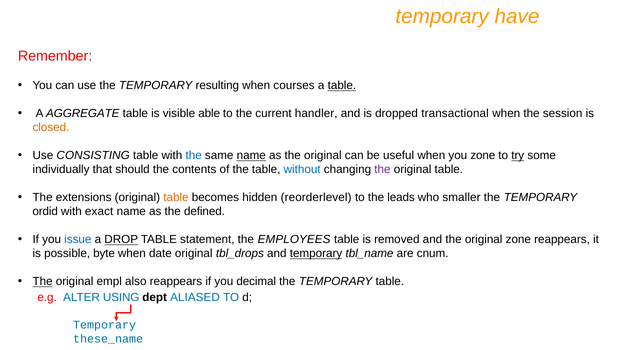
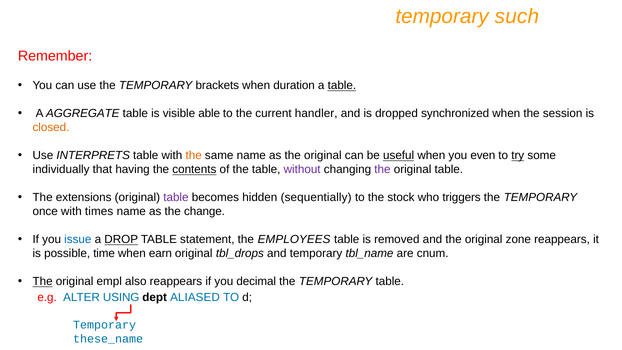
have: have -> such (517, 16)
resulting: resulting -> brackets (217, 86)
courses: courses -> duration (294, 86)
transactional: transactional -> synchronized (455, 114)
CONSISTING: CONSISTING -> INTERPRETS (93, 156)
the colour: blue -> orange (194, 156)
name underline: present -> none (251, 156)
useful underline: none -> present (399, 156)
you zone: zone -> even (483, 156)
should: should -> having (133, 170)
contents underline: none -> present (194, 170)
without colour: blue -> purple (302, 170)
table colour: orange -> purple (176, 198)
reorderlevel: reorderlevel -> sequentially (316, 198)
leads: leads -> stock (401, 198)
smaller: smaller -> triggers (462, 198)
ordid: ordid -> once (45, 212)
exact: exact -> times (99, 212)
defined: defined -> change (204, 212)
byte: byte -> time (104, 253)
date: date -> earn (160, 253)
temporary underline: present -> none (316, 253)
